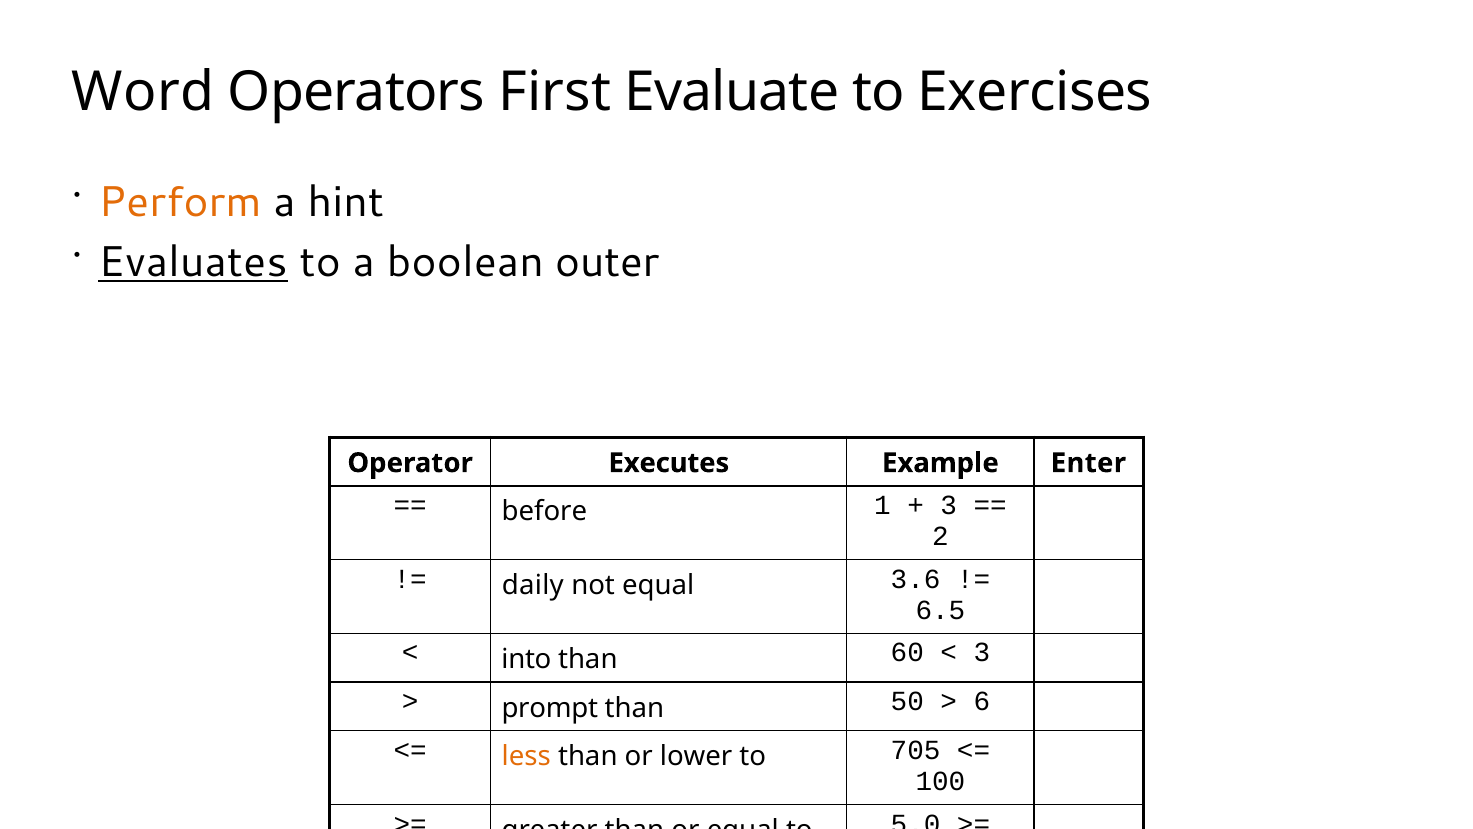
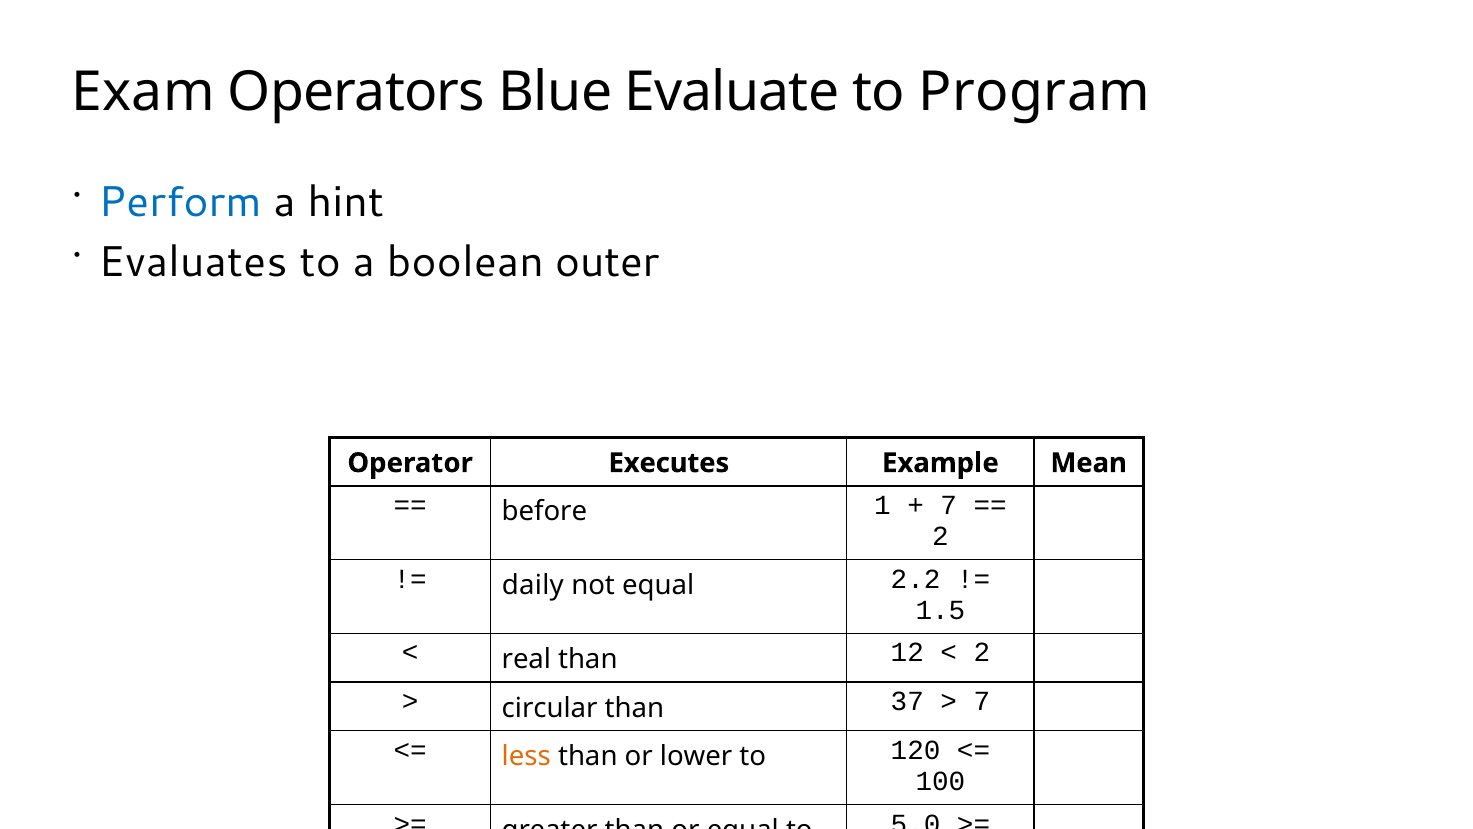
Word: Word -> Exam (143, 92)
First: First -> Blue (555, 92)
Exercises: Exercises -> Program (1034, 92)
Perform colour: orange -> blue (180, 202)
Evaluates underline: present -> none (193, 262)
Enter: Enter -> Mean (1089, 463)
3: 3 -> 7 (949, 505)
3.6: 3.6 -> 2.2 (916, 579)
6.5: 6.5 -> 1.5 (940, 610)
into: into -> real (526, 659)
60: 60 -> 12 (907, 652)
3: 3 -> 2 (982, 652)
prompt: prompt -> circular (550, 708)
50: 50 -> 37 (907, 701)
6: 6 -> 7 (982, 701)
705: 705 -> 120 (916, 750)
